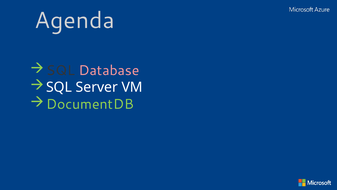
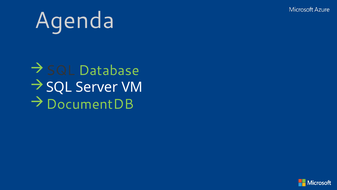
Database colour: pink -> light green (109, 70)
